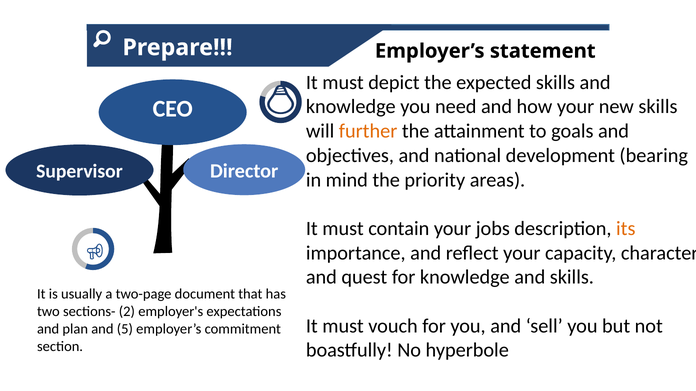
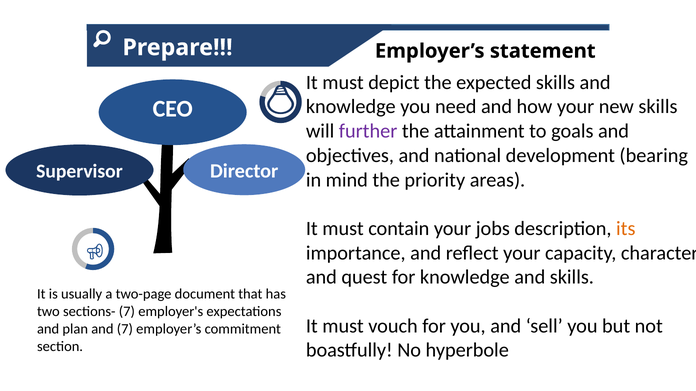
further colour: orange -> purple (368, 131)
sections- 2: 2 -> 7 (127, 312)
and 5: 5 -> 7 (125, 329)
